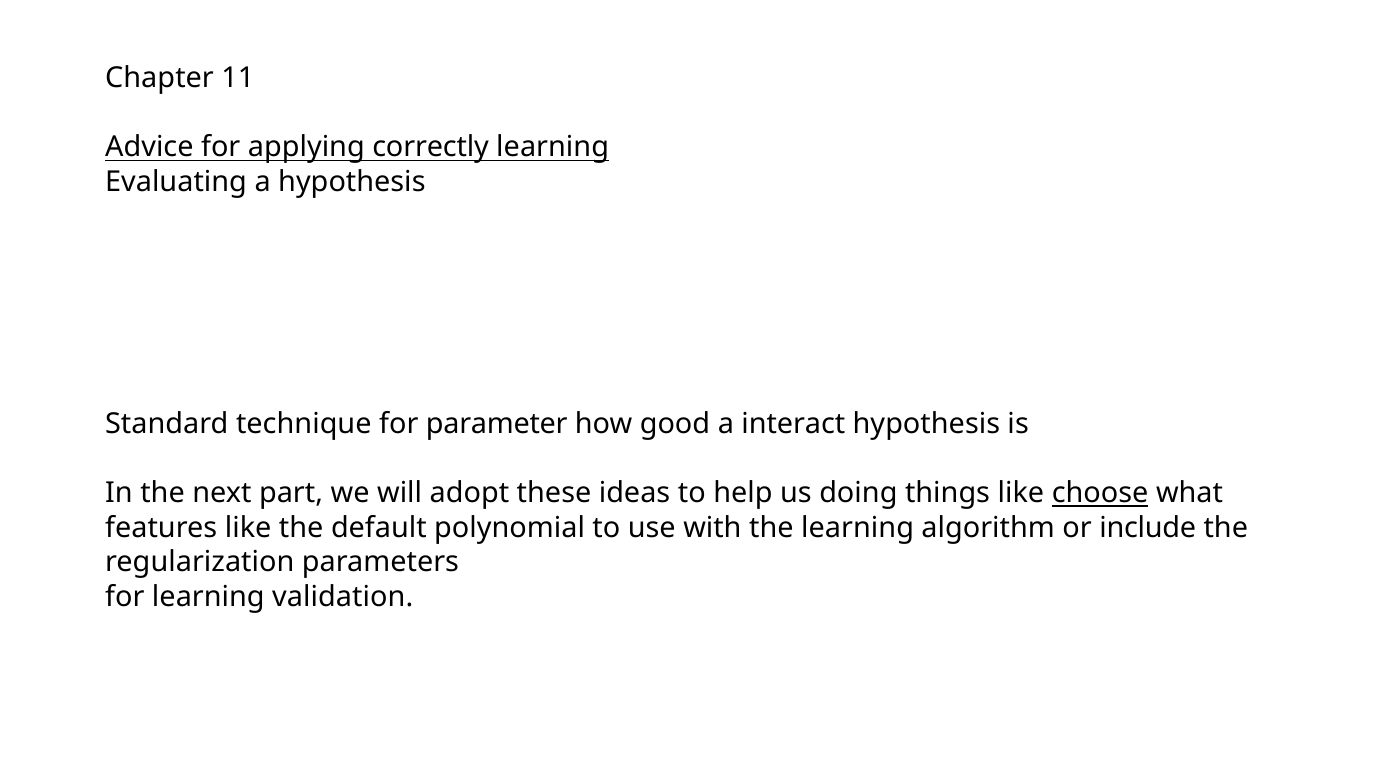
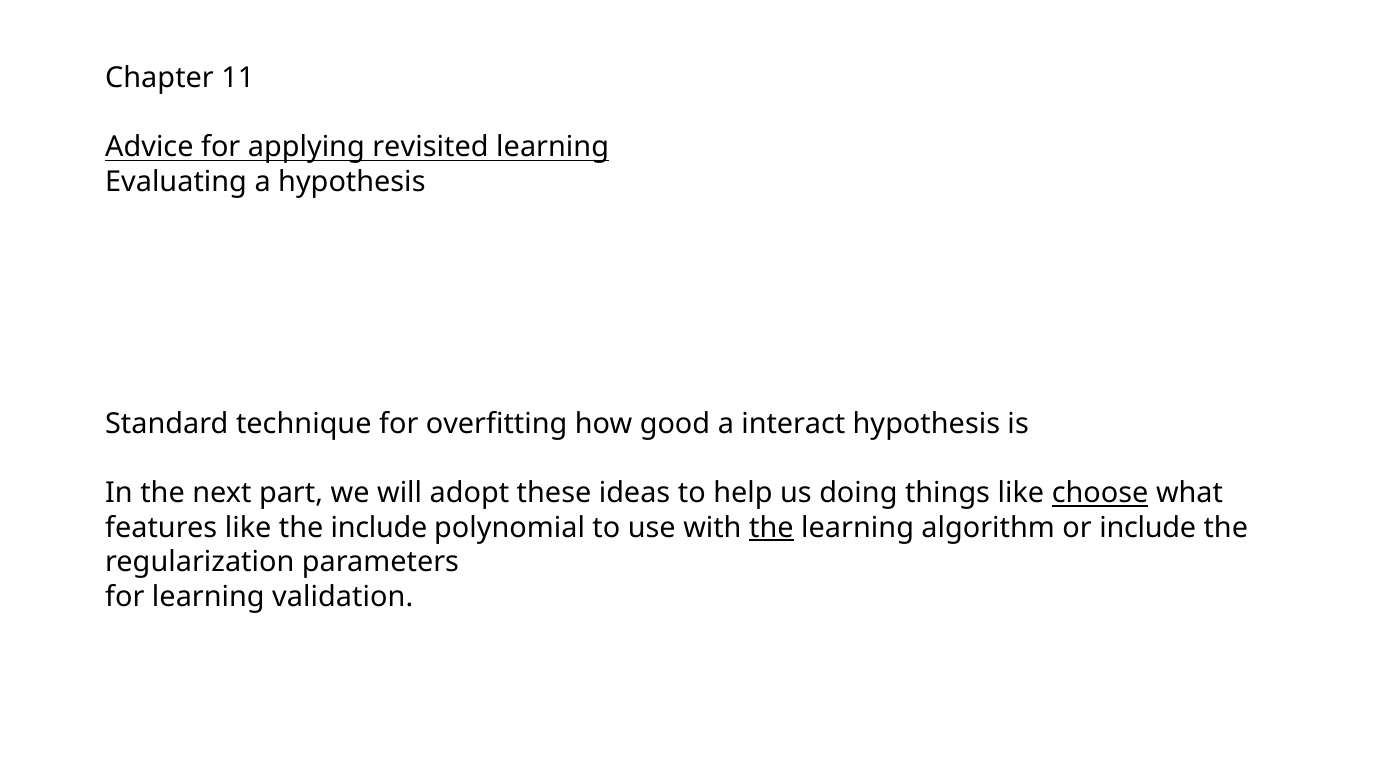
correctly: correctly -> revisited (430, 147)
parameter: parameter -> overfitting (497, 424)
the default: default -> include (379, 528)
the underline: none -> present (771, 528)
